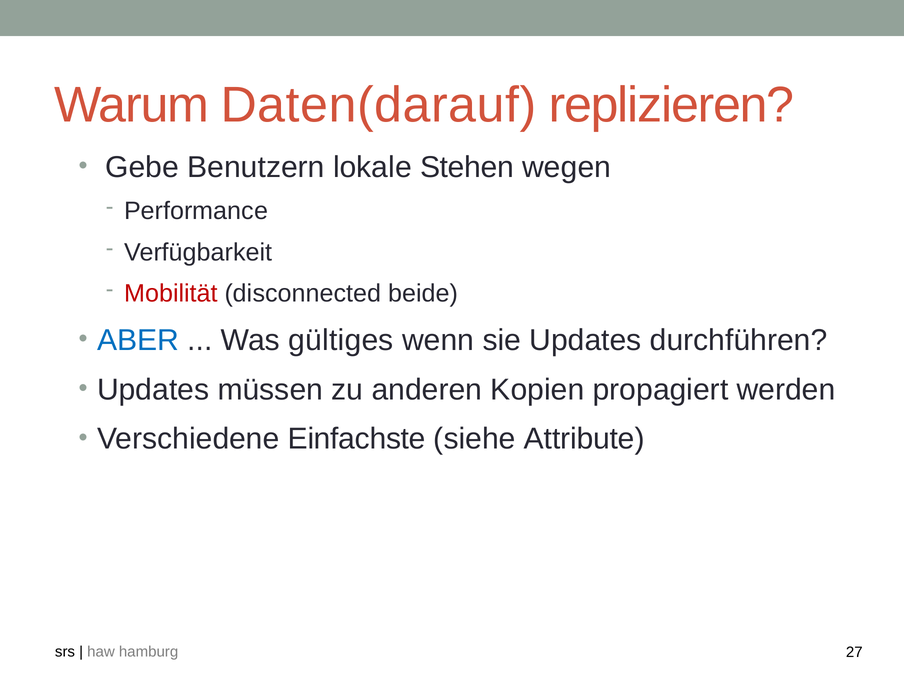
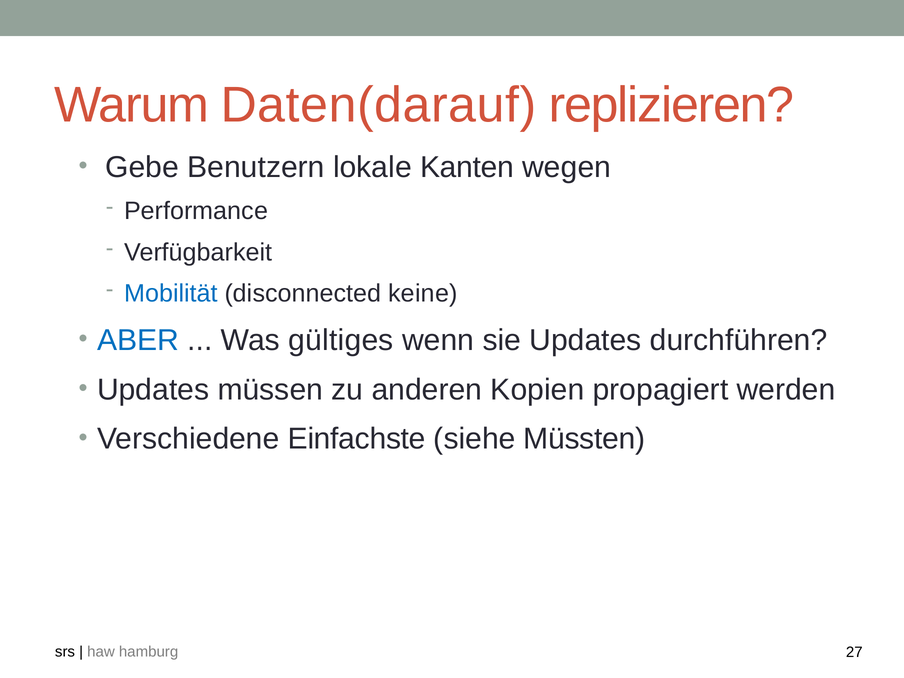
Stehen: Stehen -> Kanten (467, 167)
Mobilität colour: red -> blue (171, 293)
beide: beide -> keine (423, 293)
Attribute: Attribute -> Müssten (584, 439)
